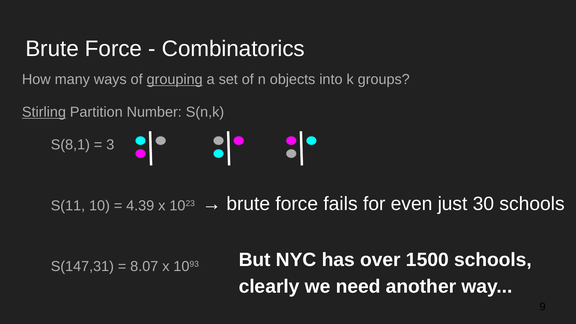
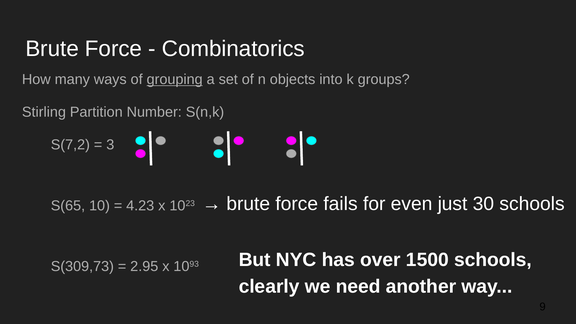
Stirling underline: present -> none (44, 112)
S(8,1: S(8,1 -> S(7,2 (70, 145)
S(11: S(11 -> S(65 (68, 206)
4.39: 4.39 -> 4.23 (140, 206)
S(147,31: S(147,31 -> S(309,73 (82, 267)
8.07: 8.07 -> 2.95 (144, 267)
